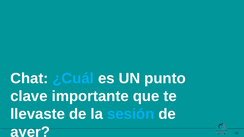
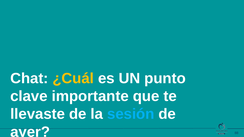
¿Cuál colour: light blue -> yellow (73, 79)
